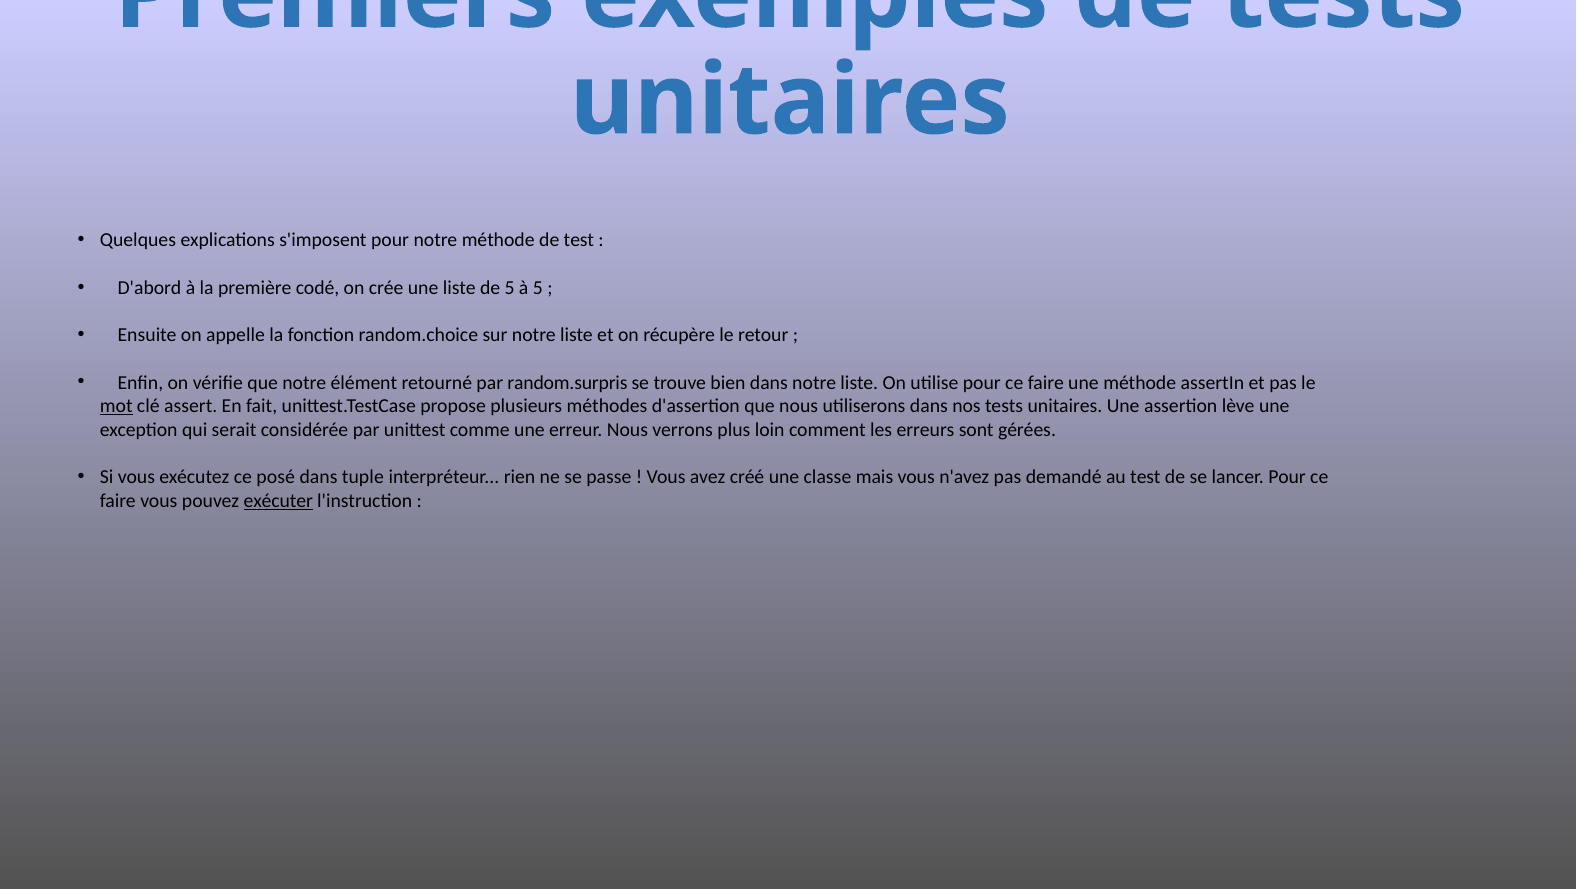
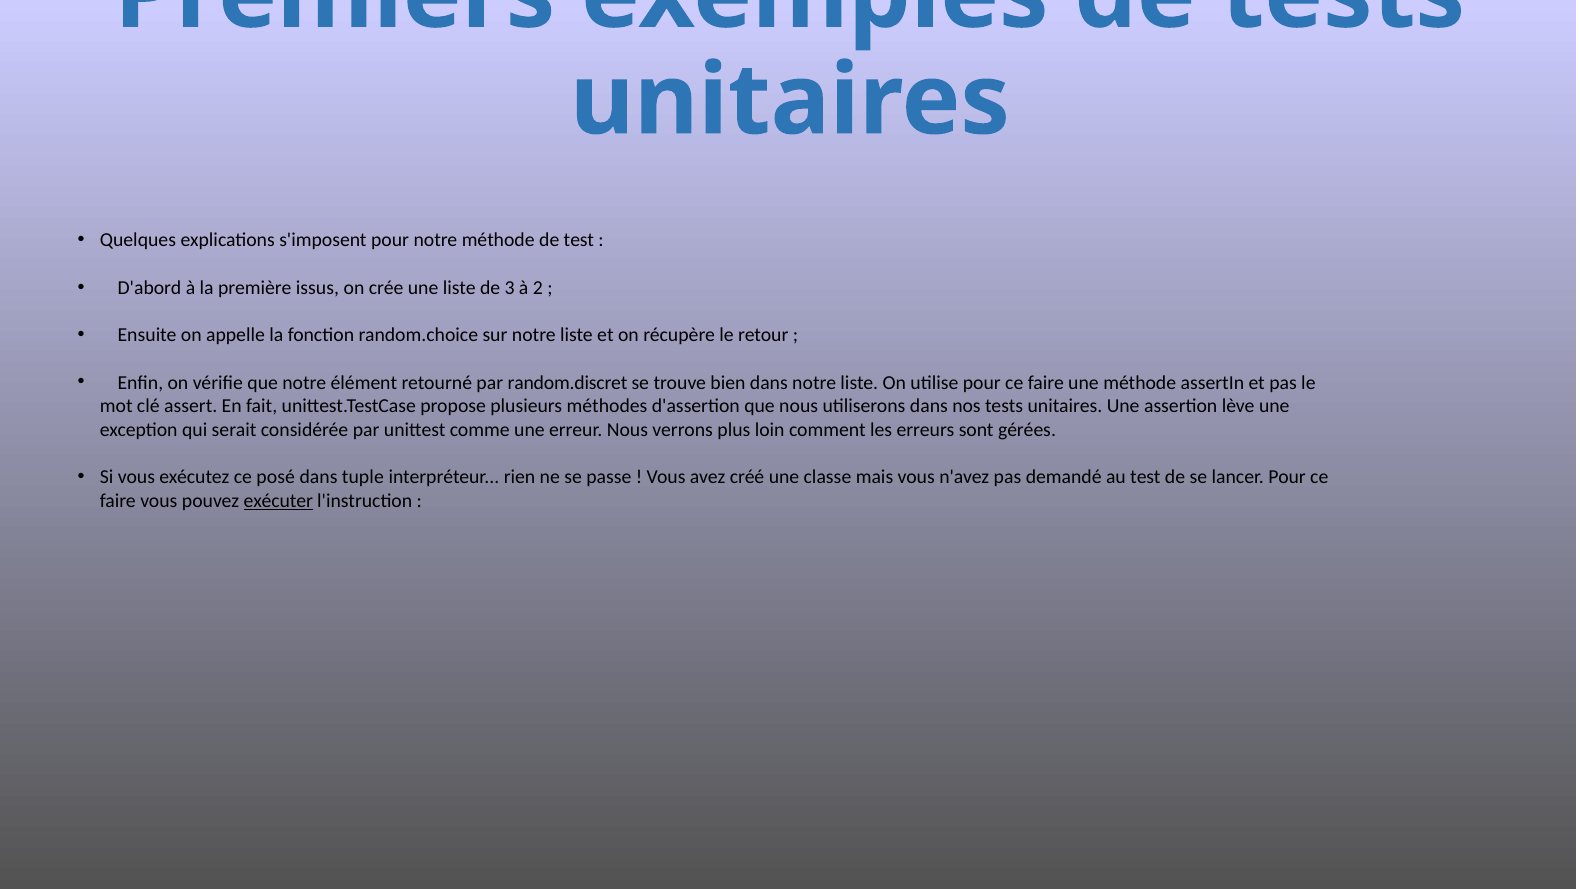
codé: codé -> issus (317, 288)
de 5: 5 -> 3 (510, 288)
à 5: 5 -> 2 (538, 288)
random.surpris: random.surpris -> random.discret (567, 382)
mot underline: present -> none (116, 406)
